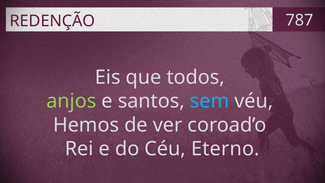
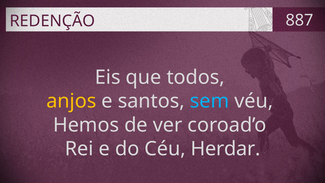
787: 787 -> 887 (299, 20)
anjos colour: light green -> yellow (71, 101)
Eterno: Eterno -> Herdar (226, 149)
